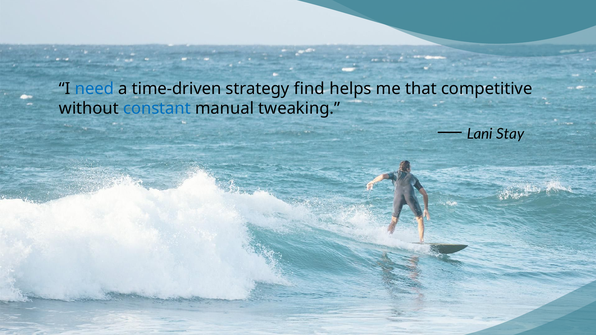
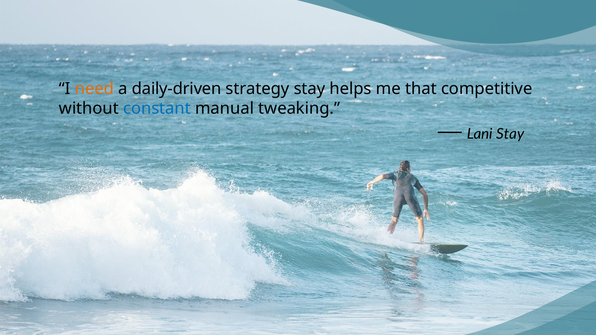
need colour: blue -> orange (94, 89)
time-driven: time-driven -> daily-driven (177, 89)
strategy find: find -> stay (309, 89)
